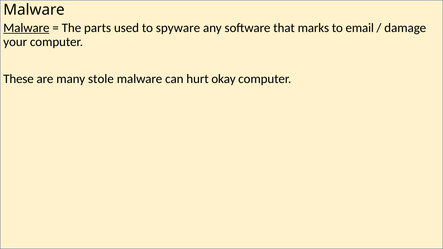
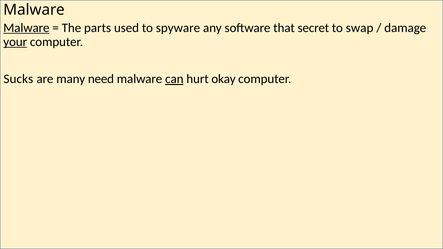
marks: marks -> secret (313, 28)
email: email -> swap (360, 28)
your underline: none -> present (15, 42)
These: These -> Sucks (18, 79)
stole: stole -> need (101, 79)
can underline: none -> present (174, 79)
